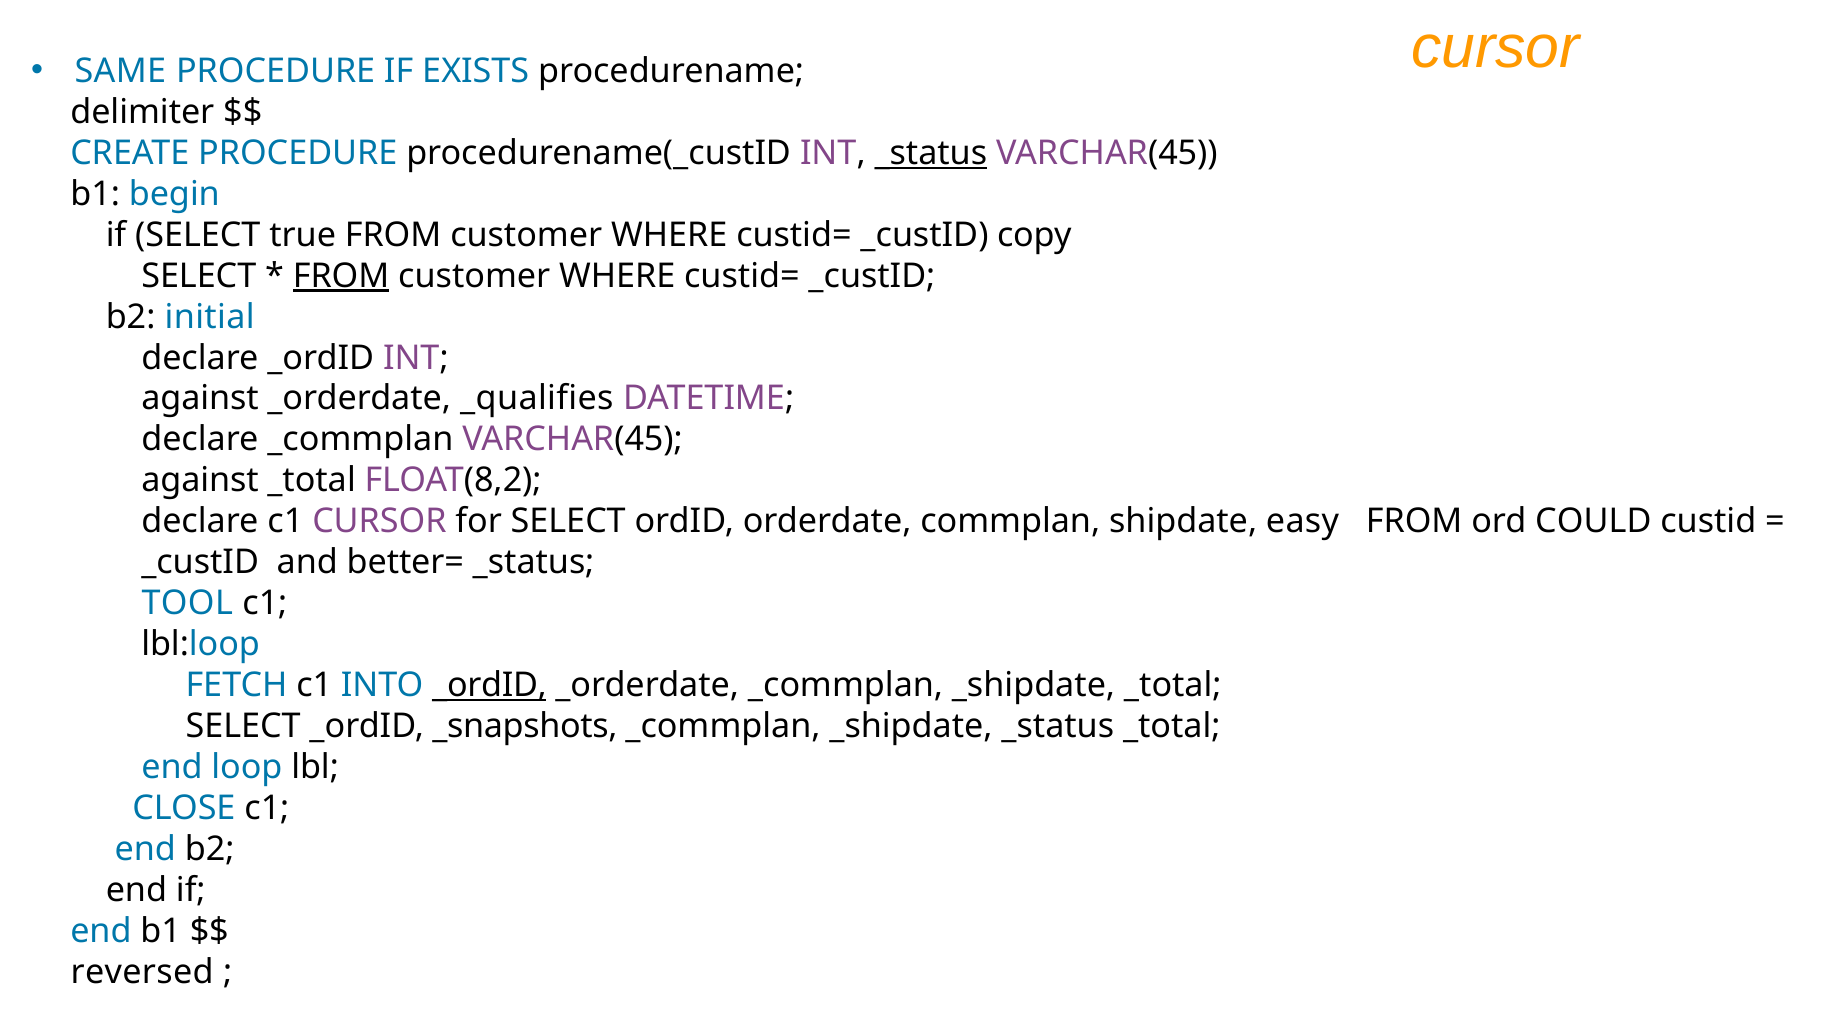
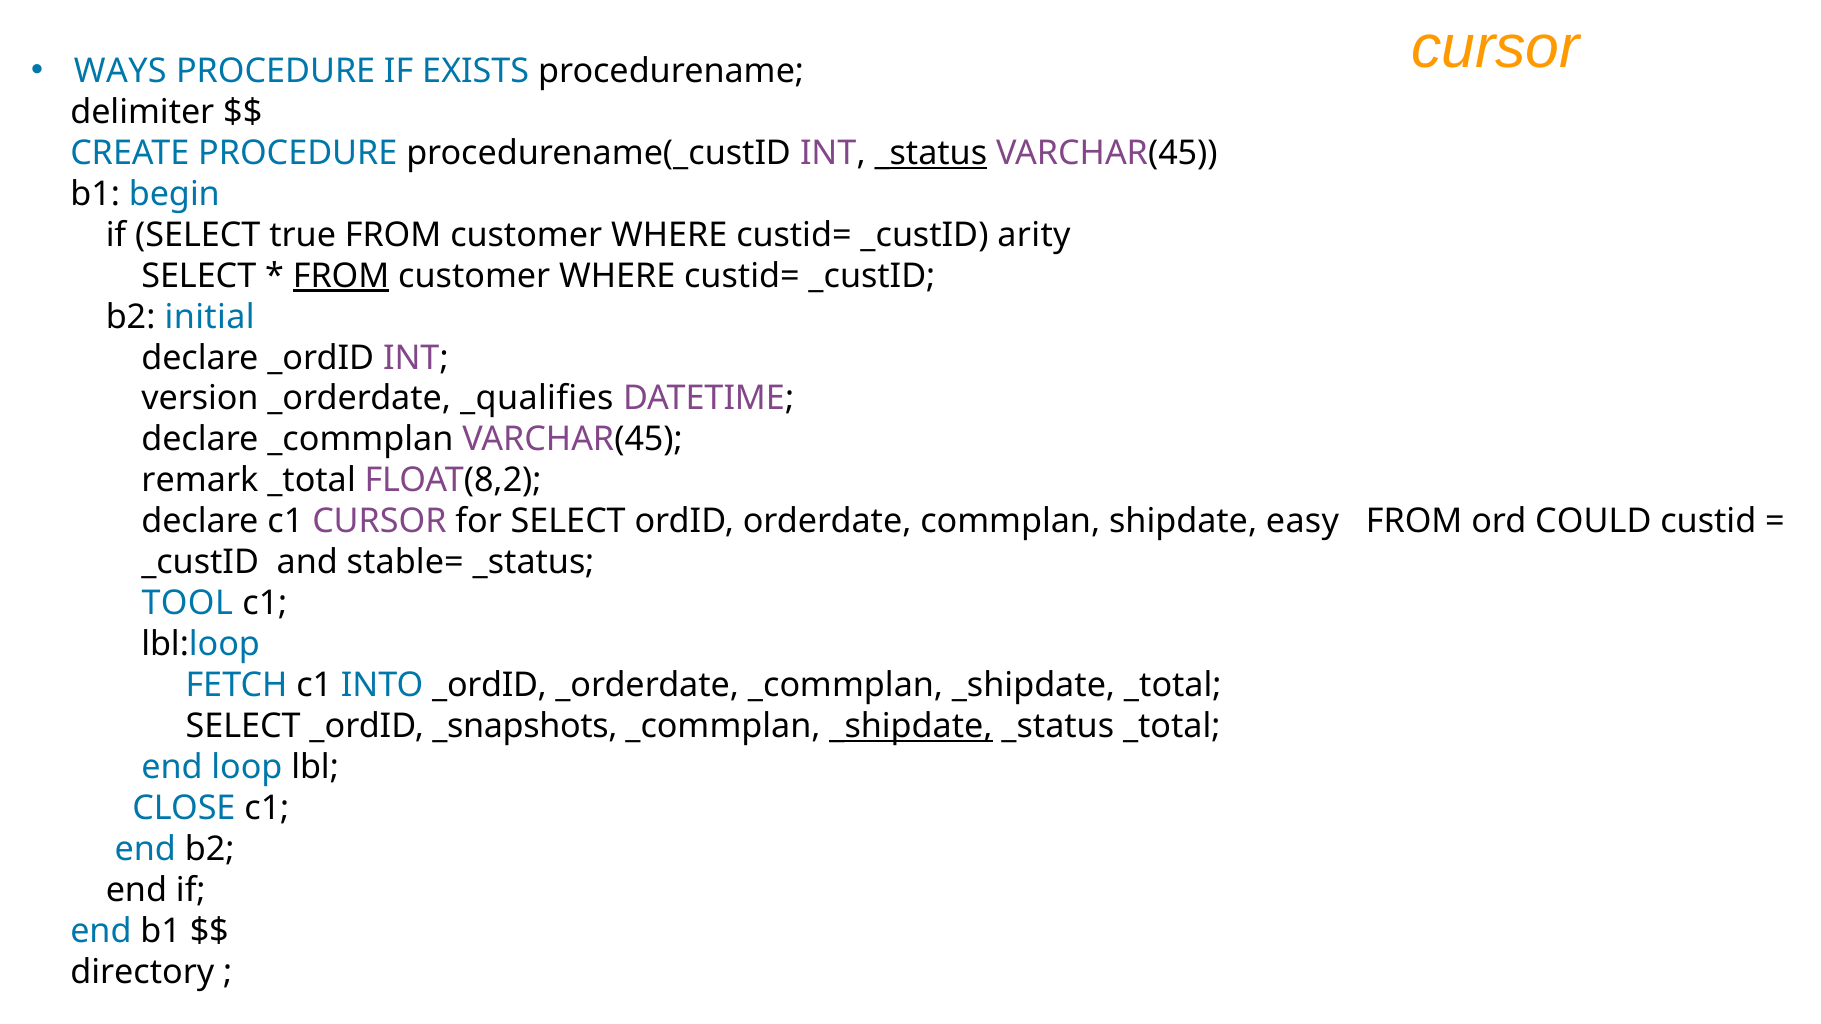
SAME: SAME -> WAYS (120, 71)
copy: copy -> arity (1034, 235)
against: against -> version (200, 399)
against: against -> remark (200, 481)
better=: better= -> stable= (405, 563)
_ordID underline: present -> none (490, 686)
_shipdate underline: none -> present (911, 727)
reversed: reversed -> directory (142, 972)
